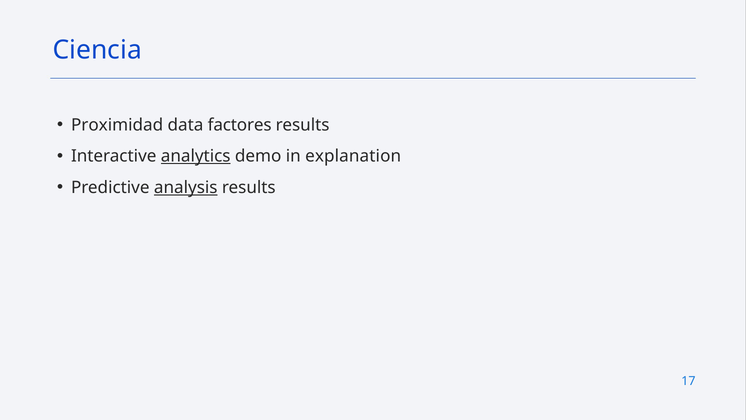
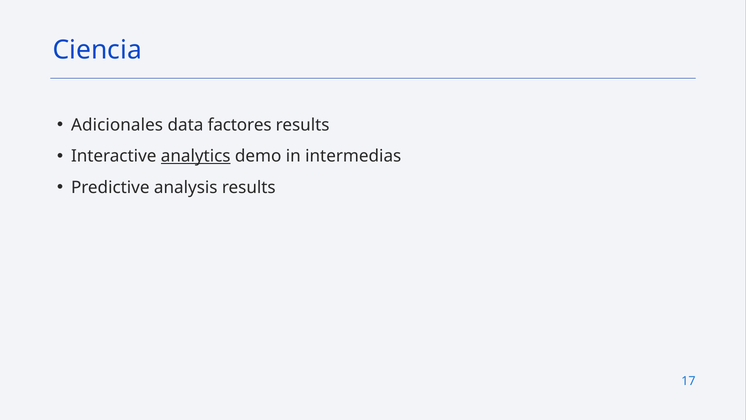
Proximidad: Proximidad -> Adicionales (117, 125)
explanation: explanation -> intermedias (353, 156)
analysis underline: present -> none (186, 188)
